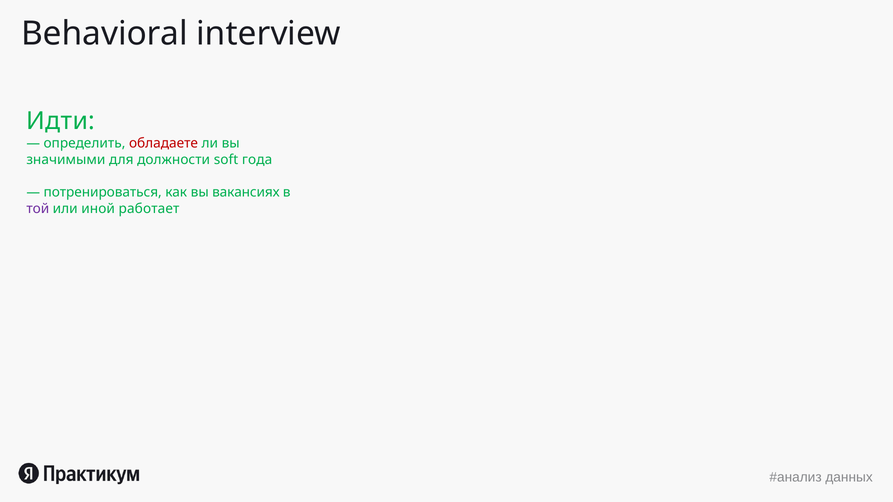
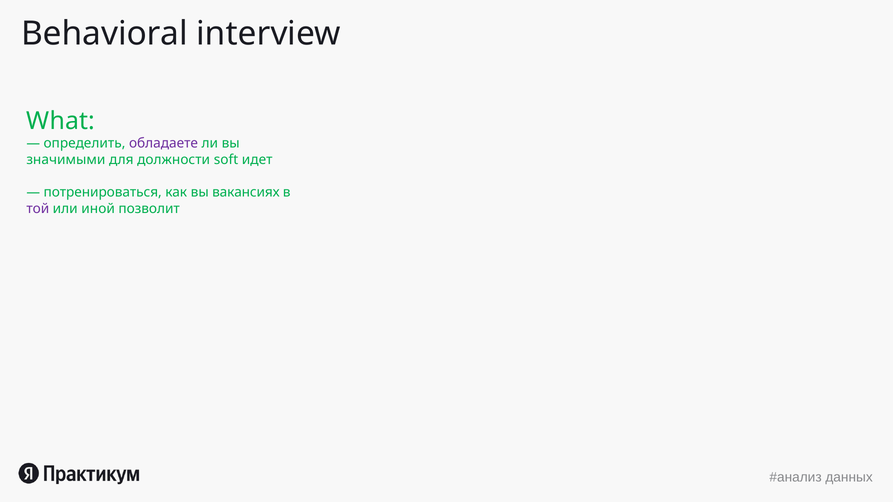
Идти: Идти -> What (61, 121)
обладаете colour: red -> purple (163, 143)
года: года -> идет (257, 160)
работает: работает -> позволит (149, 209)
